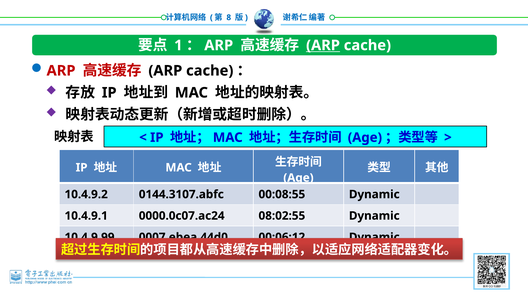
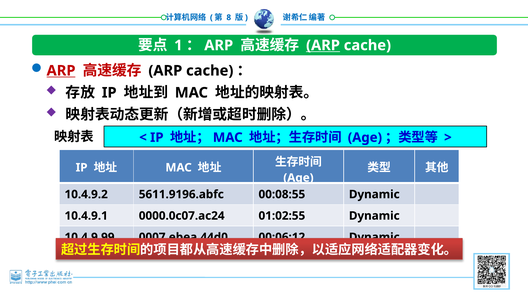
ARP underline: none -> present (61, 71)
0144.3107.abfc: 0144.3107.abfc -> 5611.9196.abfc (181, 194)
08:02:55: 08:02:55 -> 01:02:55 (282, 216)
